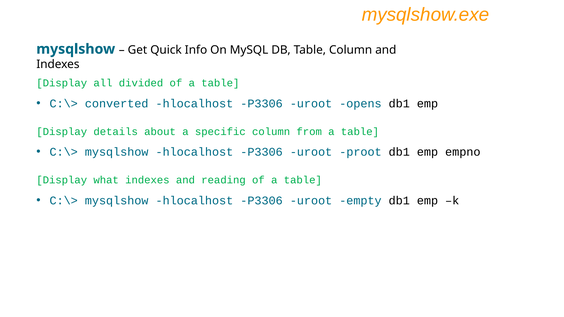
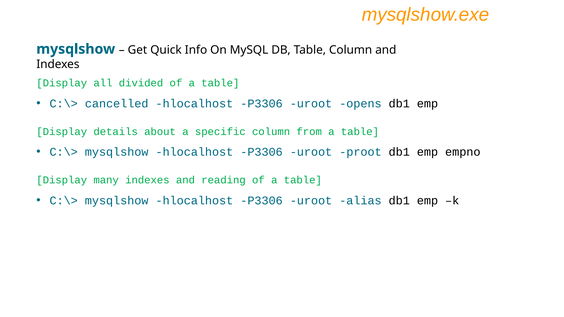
converted: converted -> cancelled (117, 104)
what: what -> many (106, 180)
empty: empty -> alias (360, 201)
